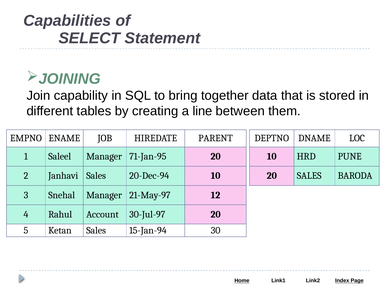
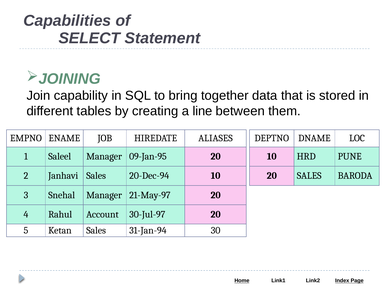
PARENT: PARENT -> ALIASES (216, 138)
71-Jan-95: 71-Jan-95 -> 09-Jan-95 (148, 156)
21-May-97 12: 12 -> 20 (216, 195)
15-Jan-94: 15-Jan-94 -> 31-Jan-94 (148, 230)
